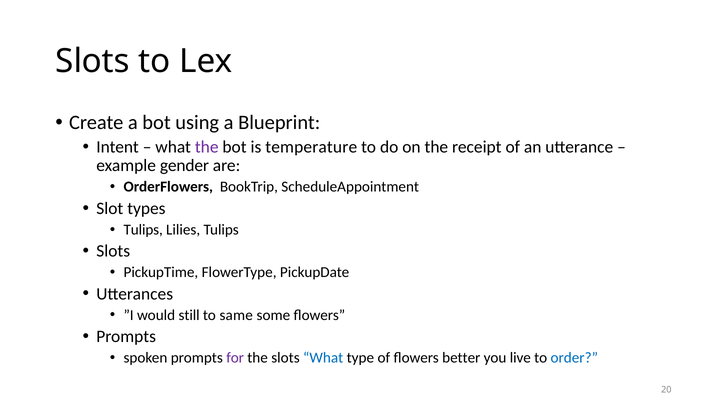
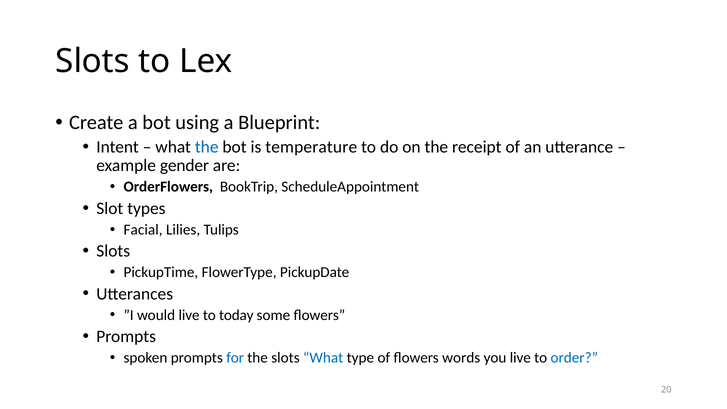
the colour: purple -> blue (207, 147)
Tulips: Tulips -> Facial (143, 230)
would still: still -> live (189, 315)
same: same -> today (236, 315)
for colour: purple -> blue (235, 358)
better: better -> words (461, 358)
